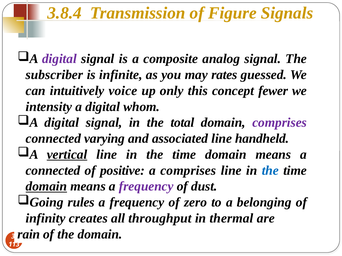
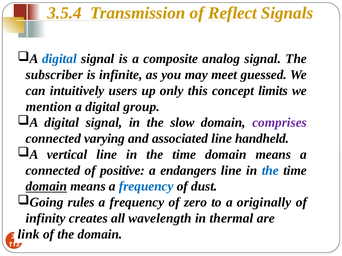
3.8.4: 3.8.4 -> 3.5.4 (65, 13)
Figure: Figure -> Reflect (233, 13)
digital colour: purple -> blue (59, 59)
rates: rates -> meet (224, 75)
voice: voice -> users (123, 91)
fewer: fewer -> limits (273, 91)
intensity: intensity -> mention (49, 107)
whom: whom -> group (141, 107)
total: total -> slow (182, 123)
vertical underline: present -> none (67, 155)
a comprises: comprises -> endangers (188, 171)
frequency colour: purple -> blue (146, 187)
belonging: belonging -> originally (264, 203)
throughput: throughput -> wavelength (160, 219)
rain: rain -> link (29, 235)
